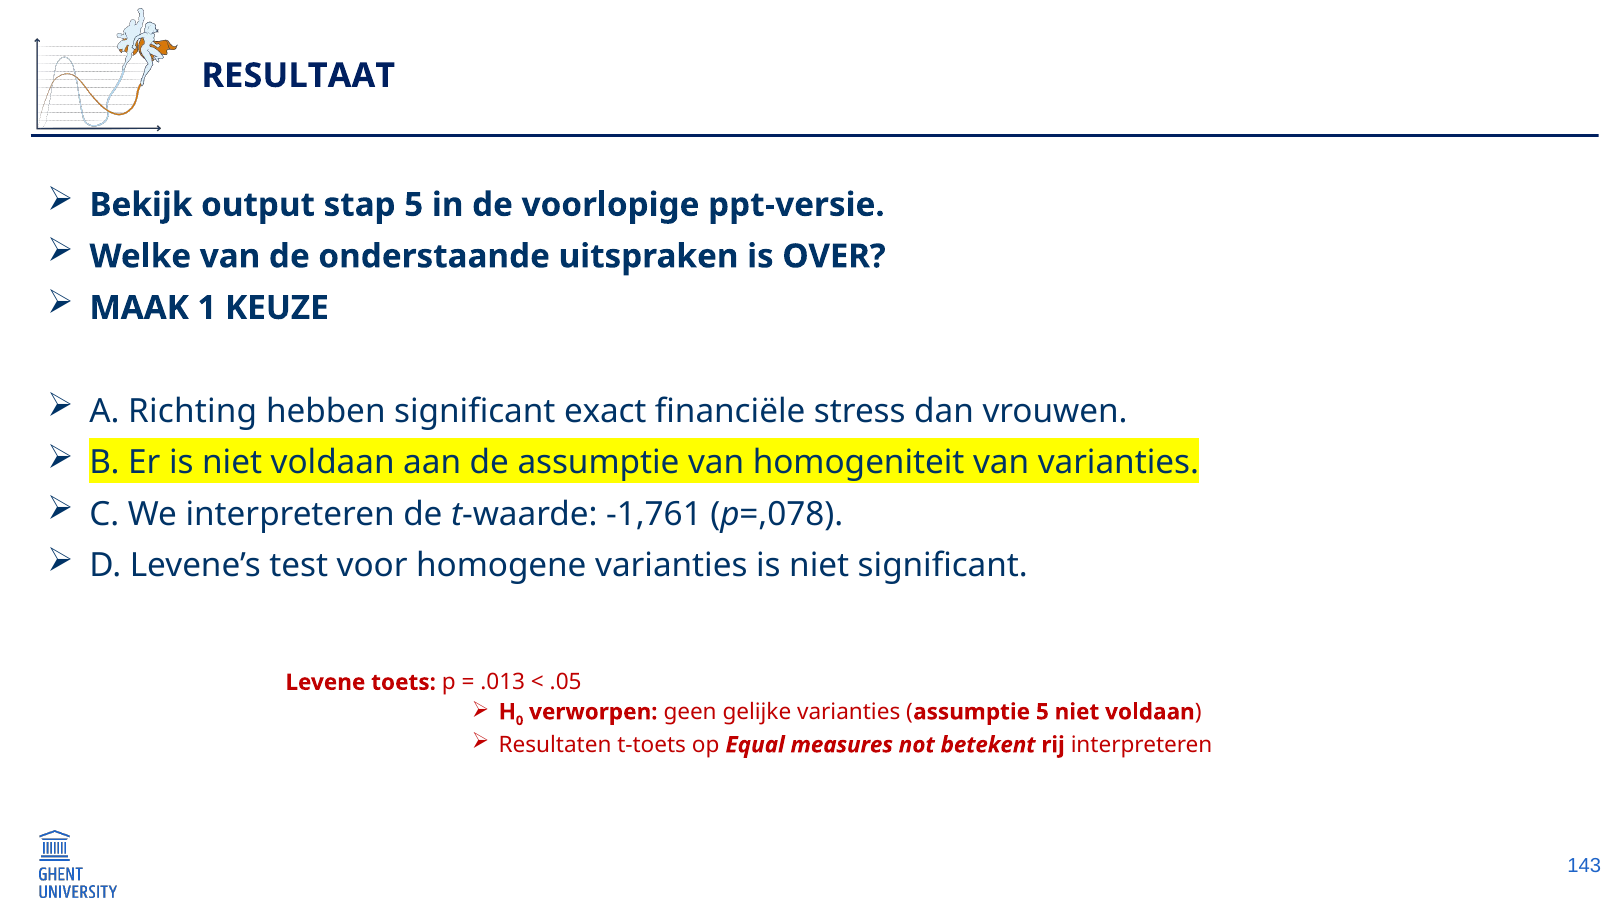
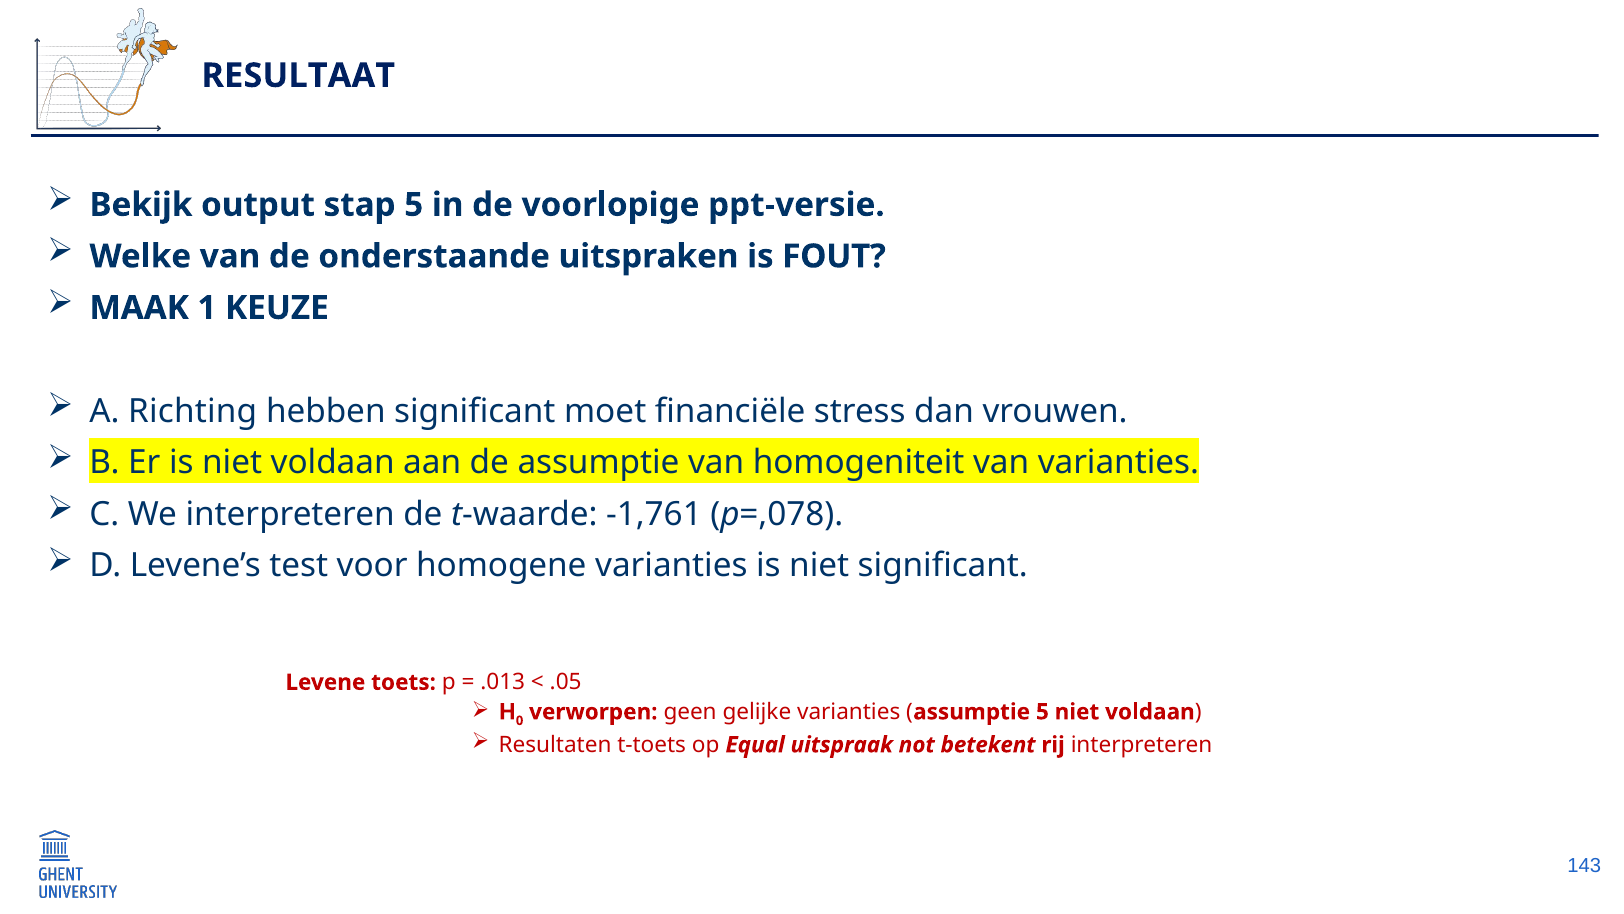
OVER: OVER -> FOUT (834, 256)
exact: exact -> moet (605, 411)
measures: measures -> uitspraak (842, 745)
